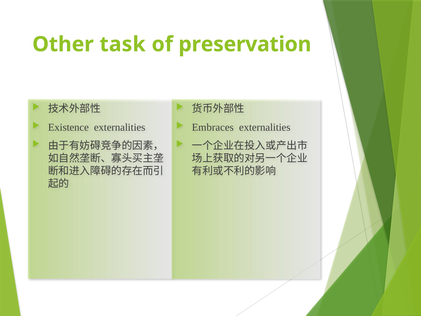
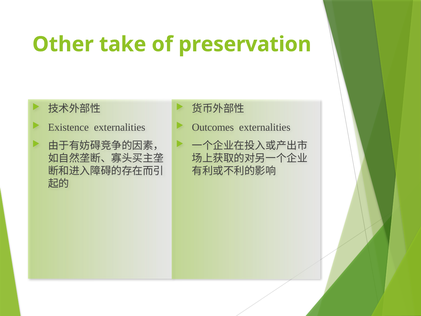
task: task -> take (123, 44)
Embraces: Embraces -> Outcomes (213, 127)
